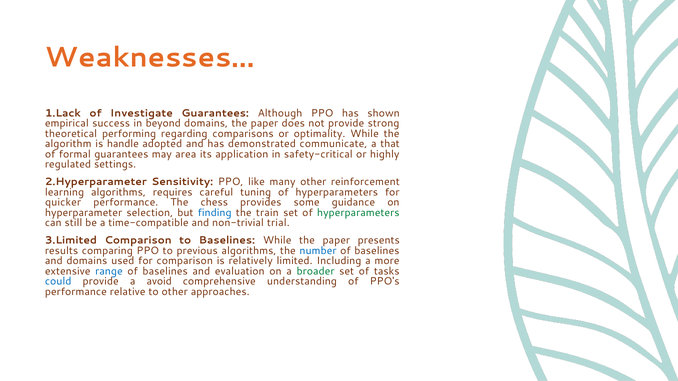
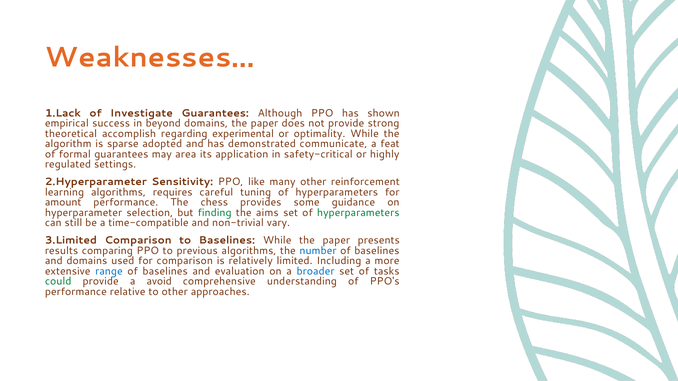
performing: performing -> accomplish (129, 134)
comparisons: comparisons -> experimental (243, 134)
handle: handle -> sparse (123, 144)
that: that -> feat (390, 144)
quicker: quicker -> amount (63, 203)
finding colour: blue -> green (215, 213)
train: train -> aims (267, 213)
trial: trial -> vary (278, 223)
broader colour: green -> blue (316, 271)
could colour: blue -> green (58, 282)
